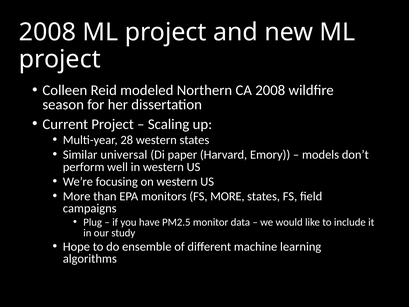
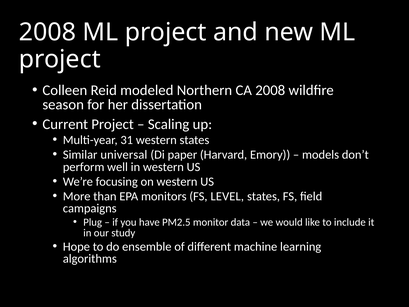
28: 28 -> 31 (127, 140)
FS MORE: MORE -> LEVEL (227, 196)
